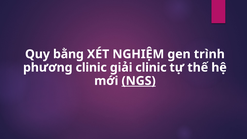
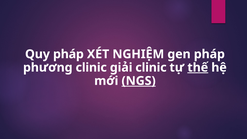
Quy bằng: bằng -> pháp (68, 54)
gen trình: trình -> pháp (209, 54)
thế underline: none -> present (198, 67)
